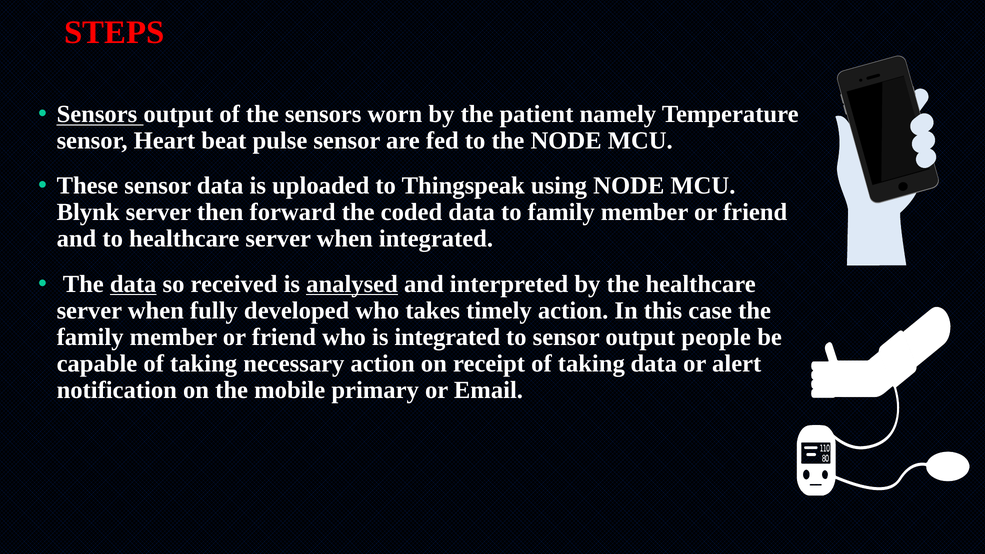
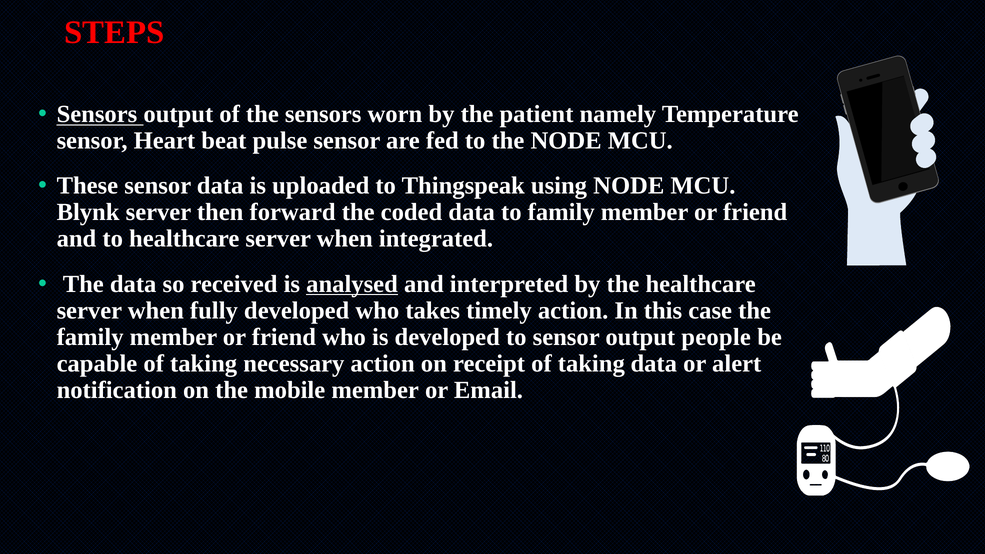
data underline: present -> none (133, 284)
is integrated: integrated -> developed (447, 337)
mobile primary: primary -> member (375, 390)
